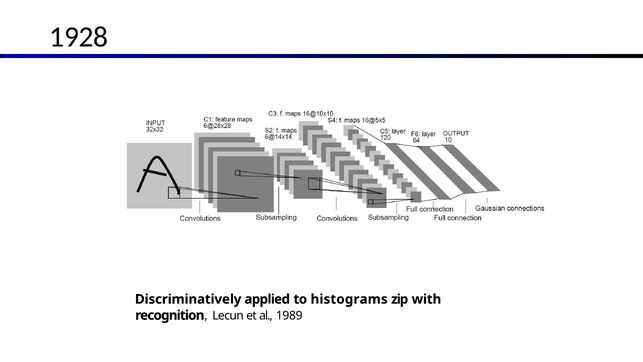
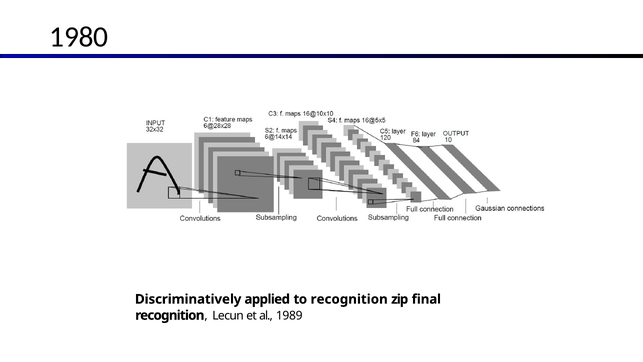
1928: 1928 -> 1980 (79, 37)
to histograms: histograms -> recognition (349, 299)
with: with -> final (426, 299)
